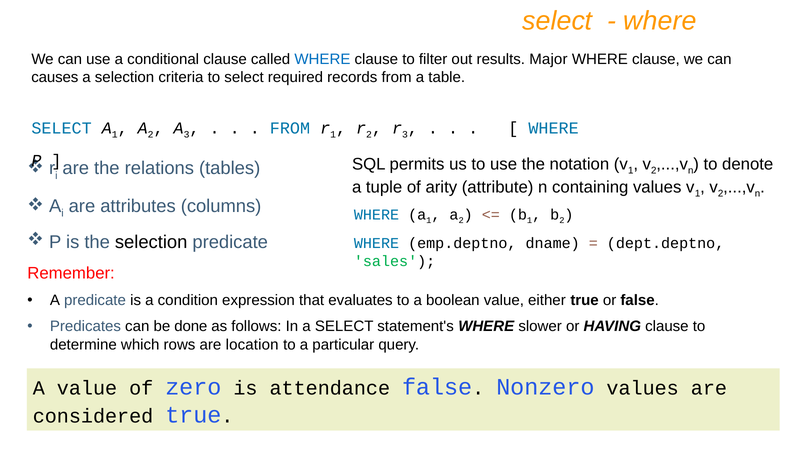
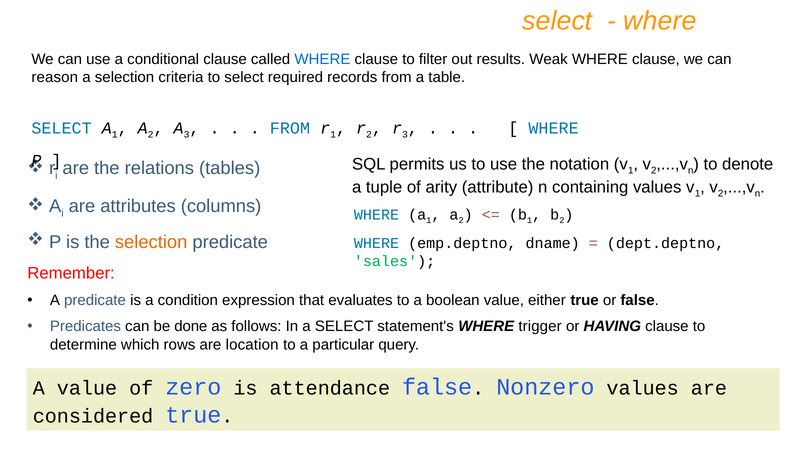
Major: Major -> Weak (548, 59)
causes: causes -> reason (55, 77)
selection colour: black -> orange (151, 242)
slower: slower -> trigger (540, 326)
